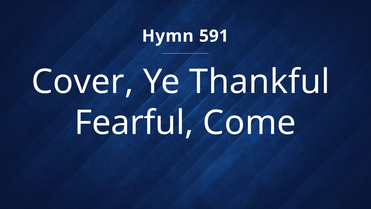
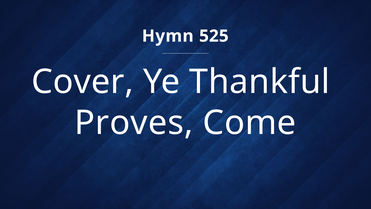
591: 591 -> 525 (214, 36)
Fearful: Fearful -> Proves (134, 123)
